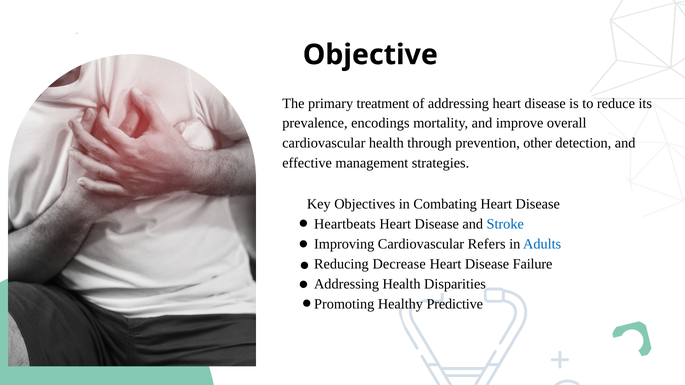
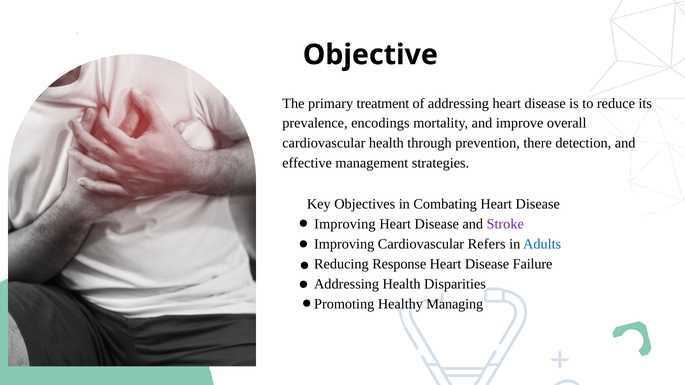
other: other -> there (538, 143)
Heartbeats: Heartbeats -> Improving (345, 224)
Stroke colour: blue -> purple (505, 224)
Decrease: Decrease -> Response (399, 264)
Predictive: Predictive -> Managing (455, 304)
